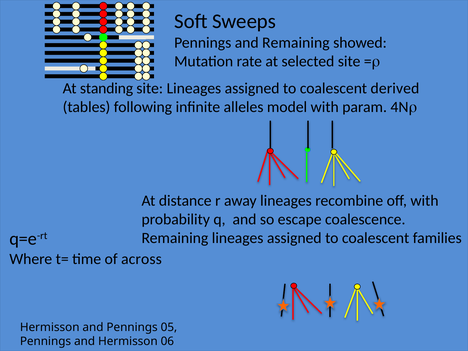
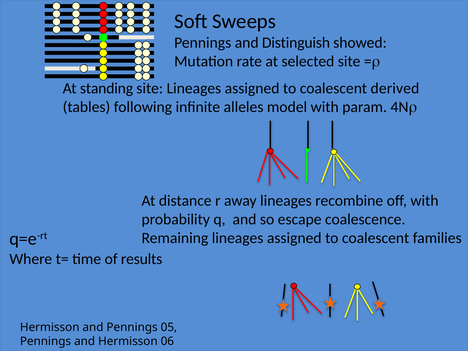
and Remaining: Remaining -> Distinguish (296, 43)
across: across -> results (142, 259)
